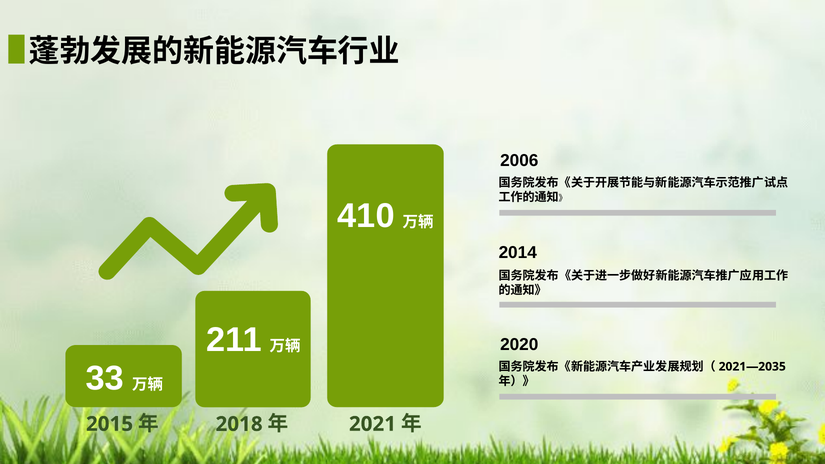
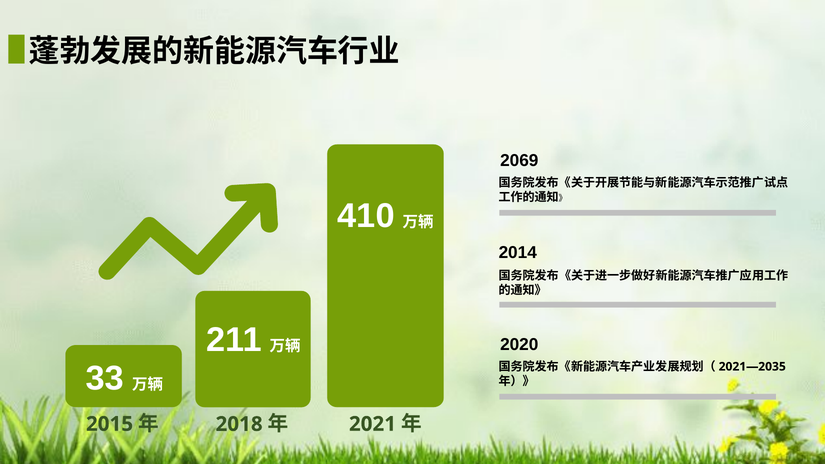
2006: 2006 -> 2069 (519, 161)
